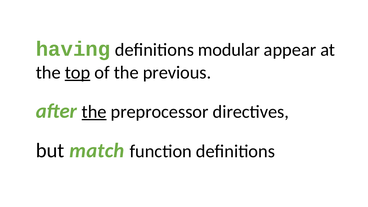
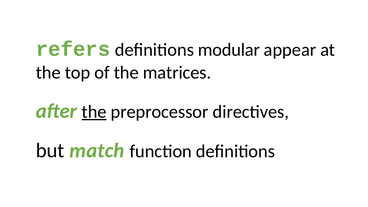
having: having -> refers (73, 49)
top underline: present -> none (78, 72)
previous: previous -> matrices (177, 72)
